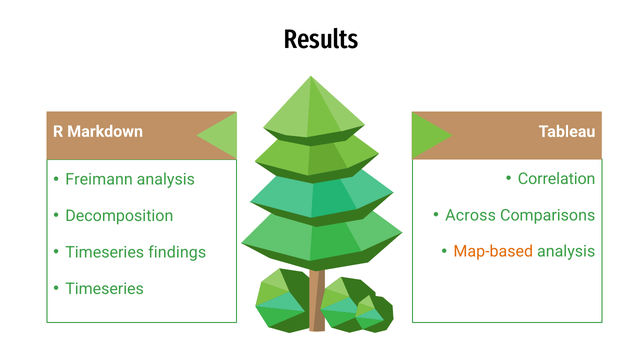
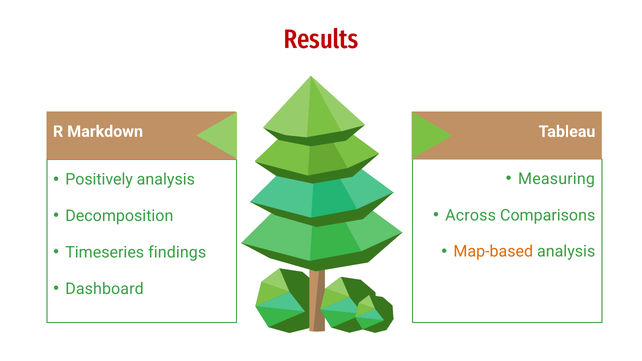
Results colour: black -> red (321, 40)
Correlation: Correlation -> Measuring (557, 179)
Freimann: Freimann -> Positively (99, 180)
Timeseries: Timeseries -> Dashboard (105, 289)
